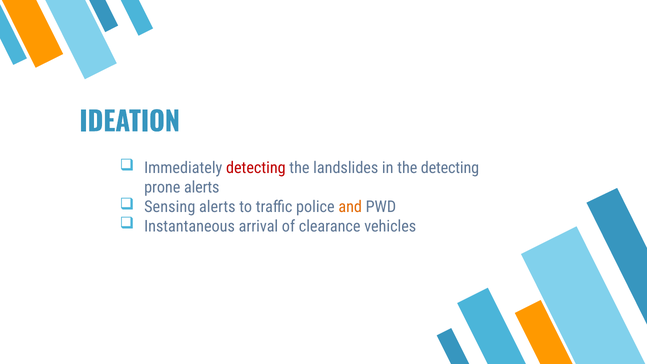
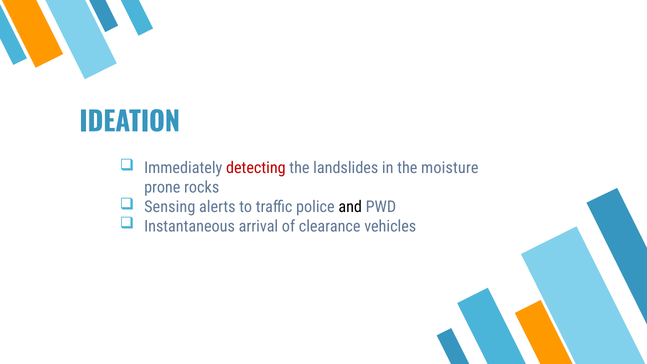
the detecting: detecting -> moisture (450, 168)
prone alerts: alerts -> rocks (202, 187)
and colour: orange -> black (350, 207)
